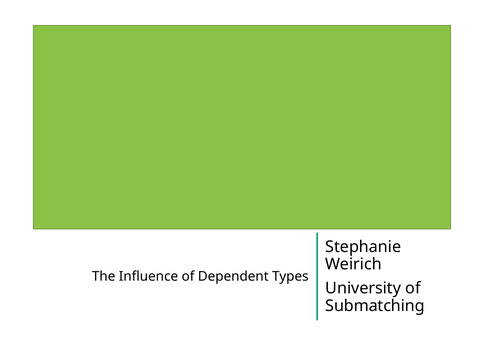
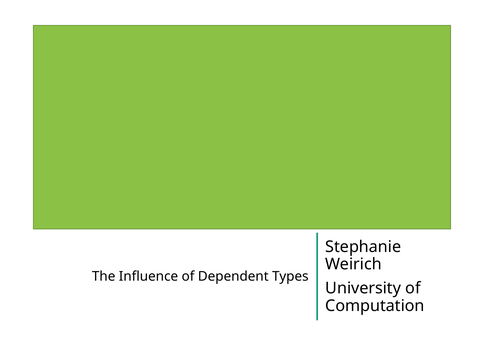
Submatching: Submatching -> Computation (375, 306)
